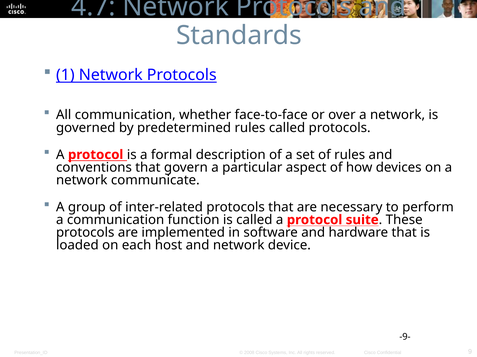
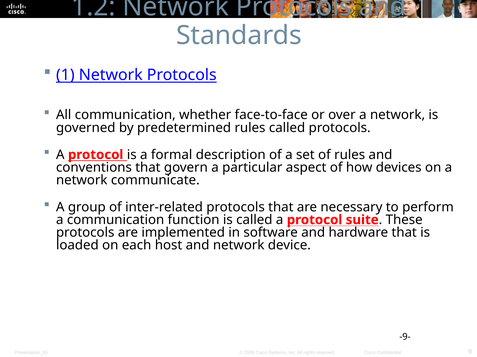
4.7: 4.7 -> 1.2 (93, 7)
